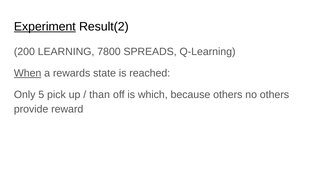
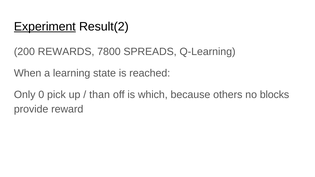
LEARNING: LEARNING -> REWARDS (66, 52)
When underline: present -> none (28, 73)
rewards: rewards -> learning (72, 73)
5: 5 -> 0 (41, 95)
no others: others -> blocks (275, 95)
